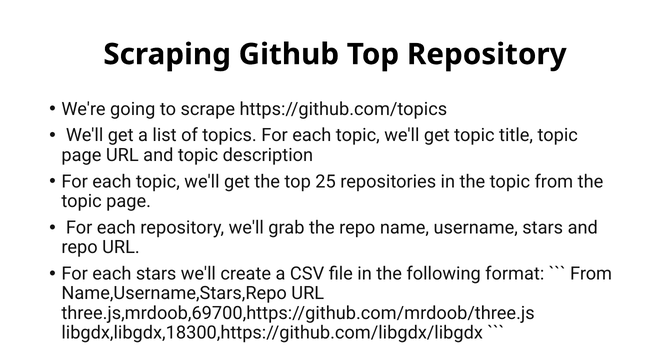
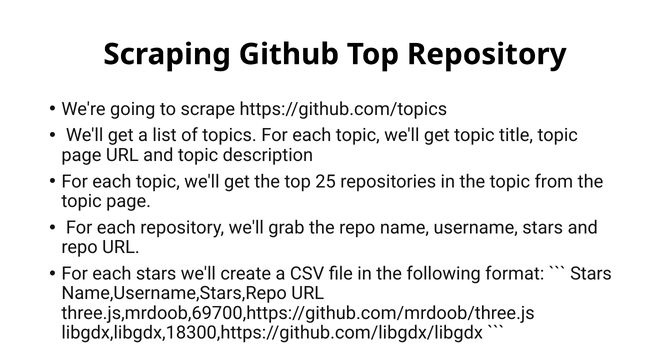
From: From -> Stars (591, 274)
